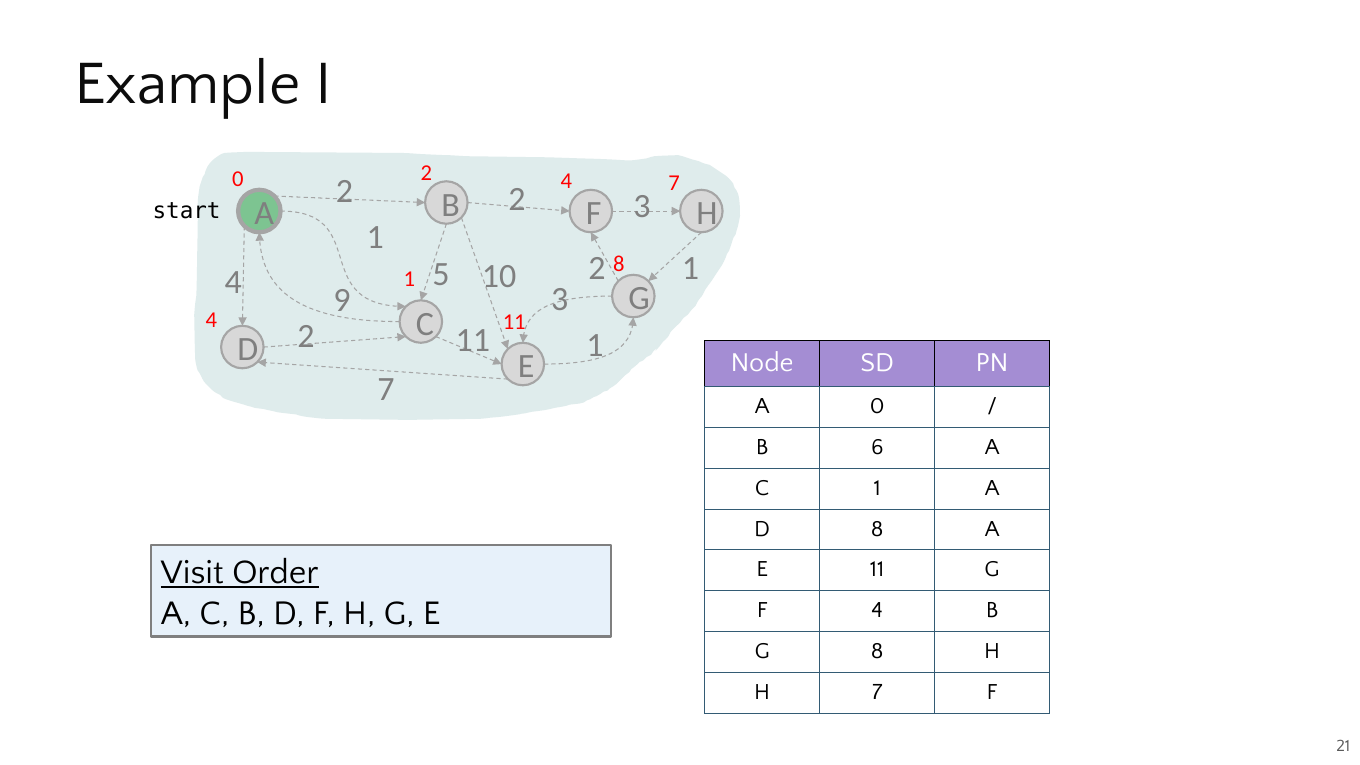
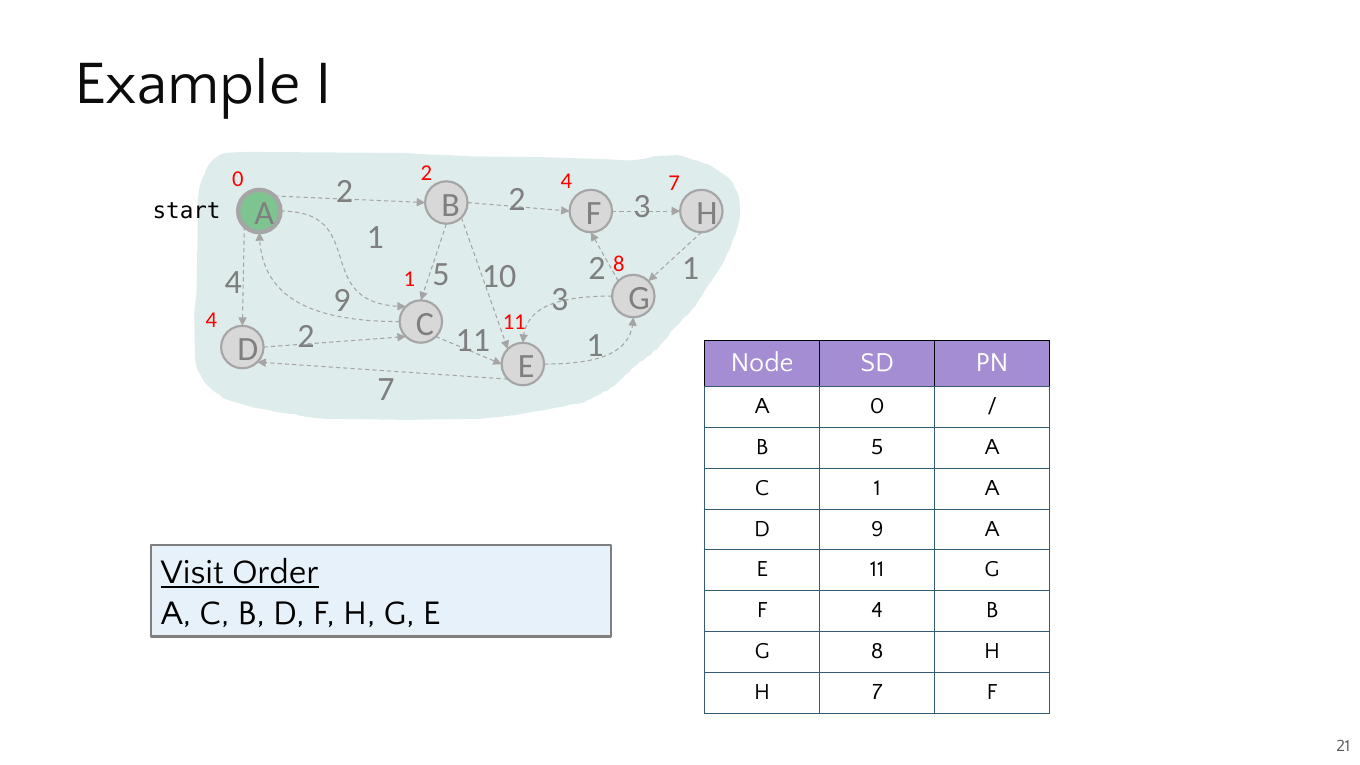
B 6: 6 -> 5 (877, 447)
D 8: 8 -> 9 (877, 529)
